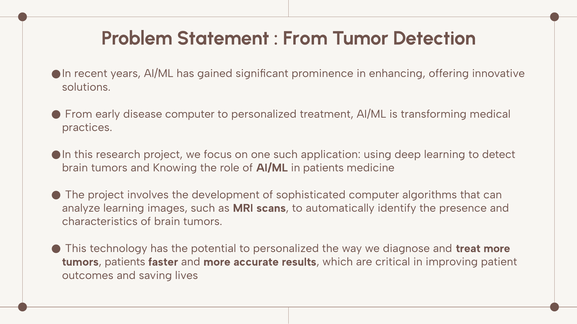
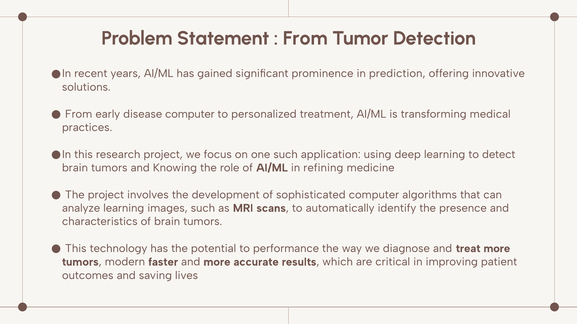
enhancing: enhancing -> prediction (397, 74)
in patients: patients -> refining (323, 168)
potential to personalized: personalized -> performance (286, 249)
tumors patients: patients -> modern (125, 262)
